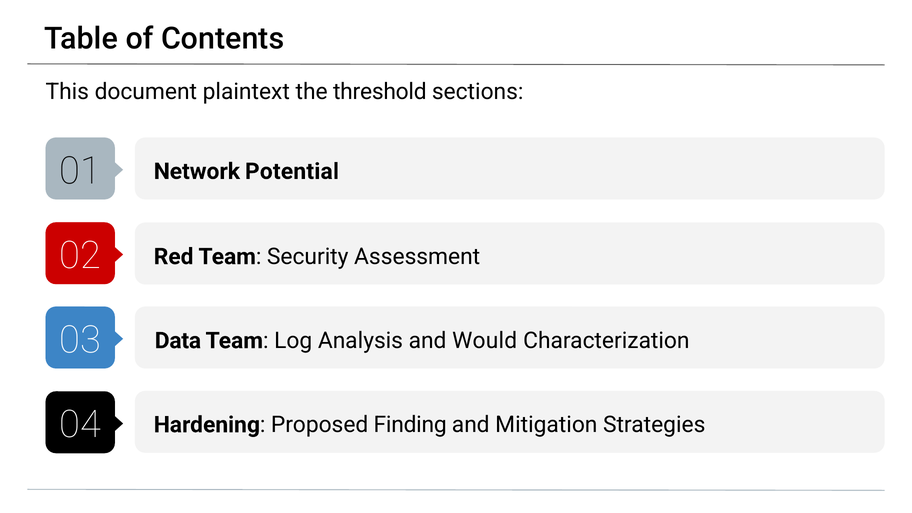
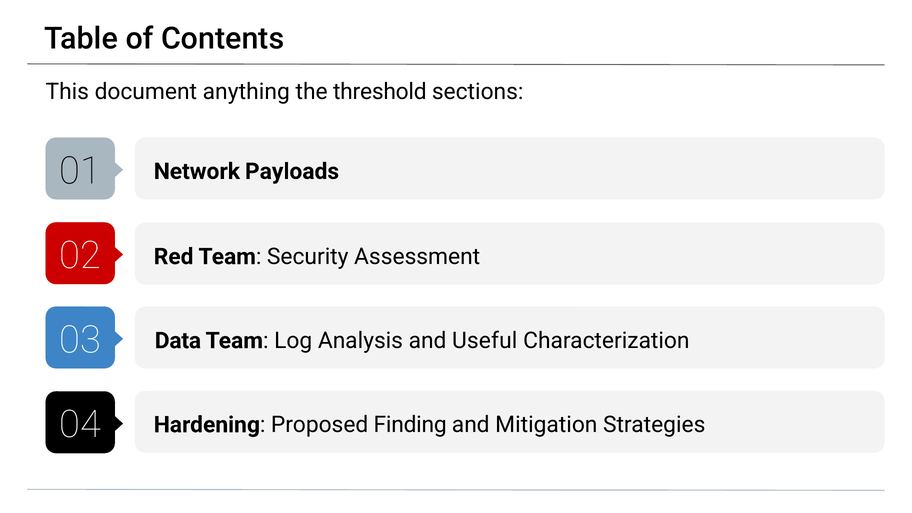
plaintext: plaintext -> anything (246, 92)
Potential: Potential -> Payloads (292, 171)
Would: Would -> Useful (485, 341)
